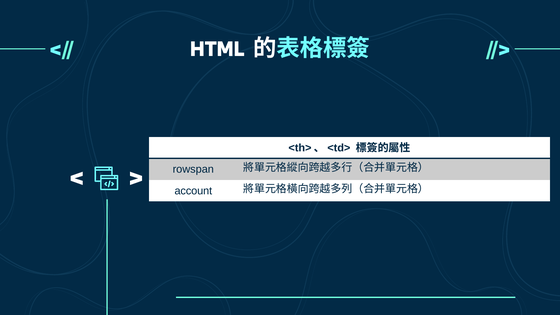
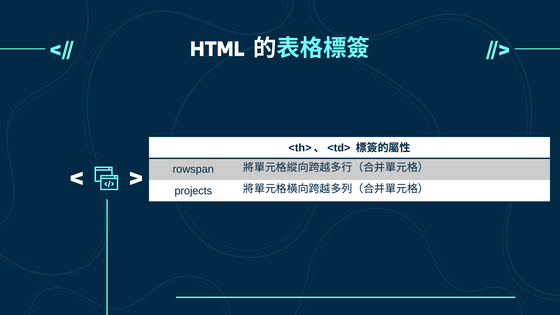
account: account -> projects (193, 191)
